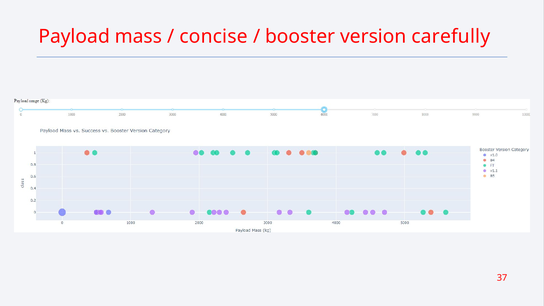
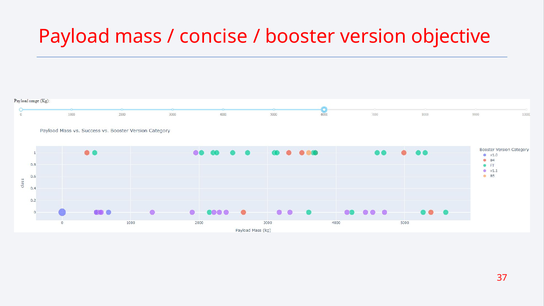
carefully: carefully -> objective (451, 36)
